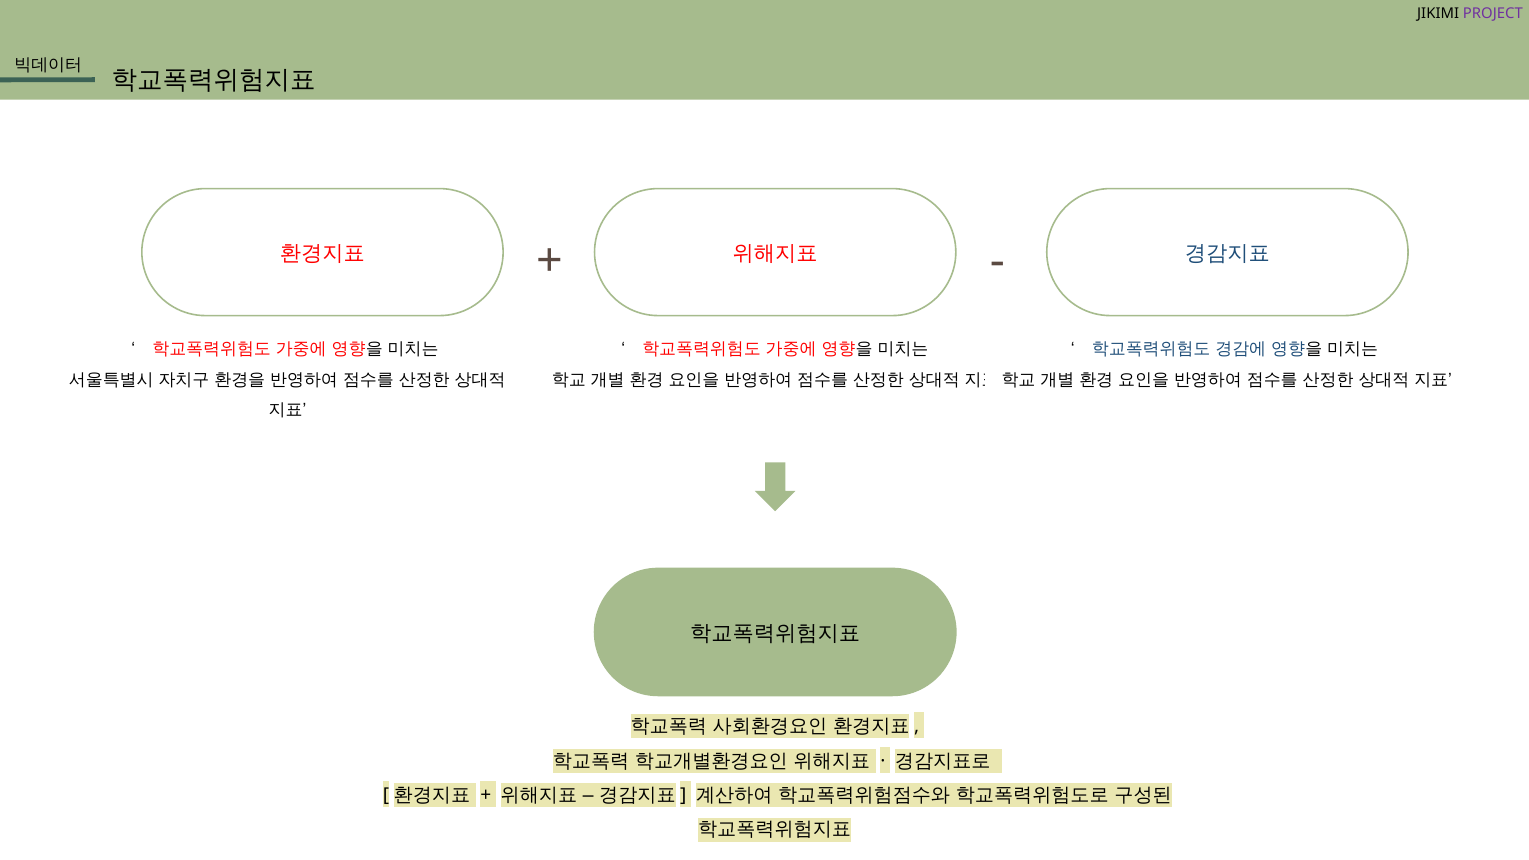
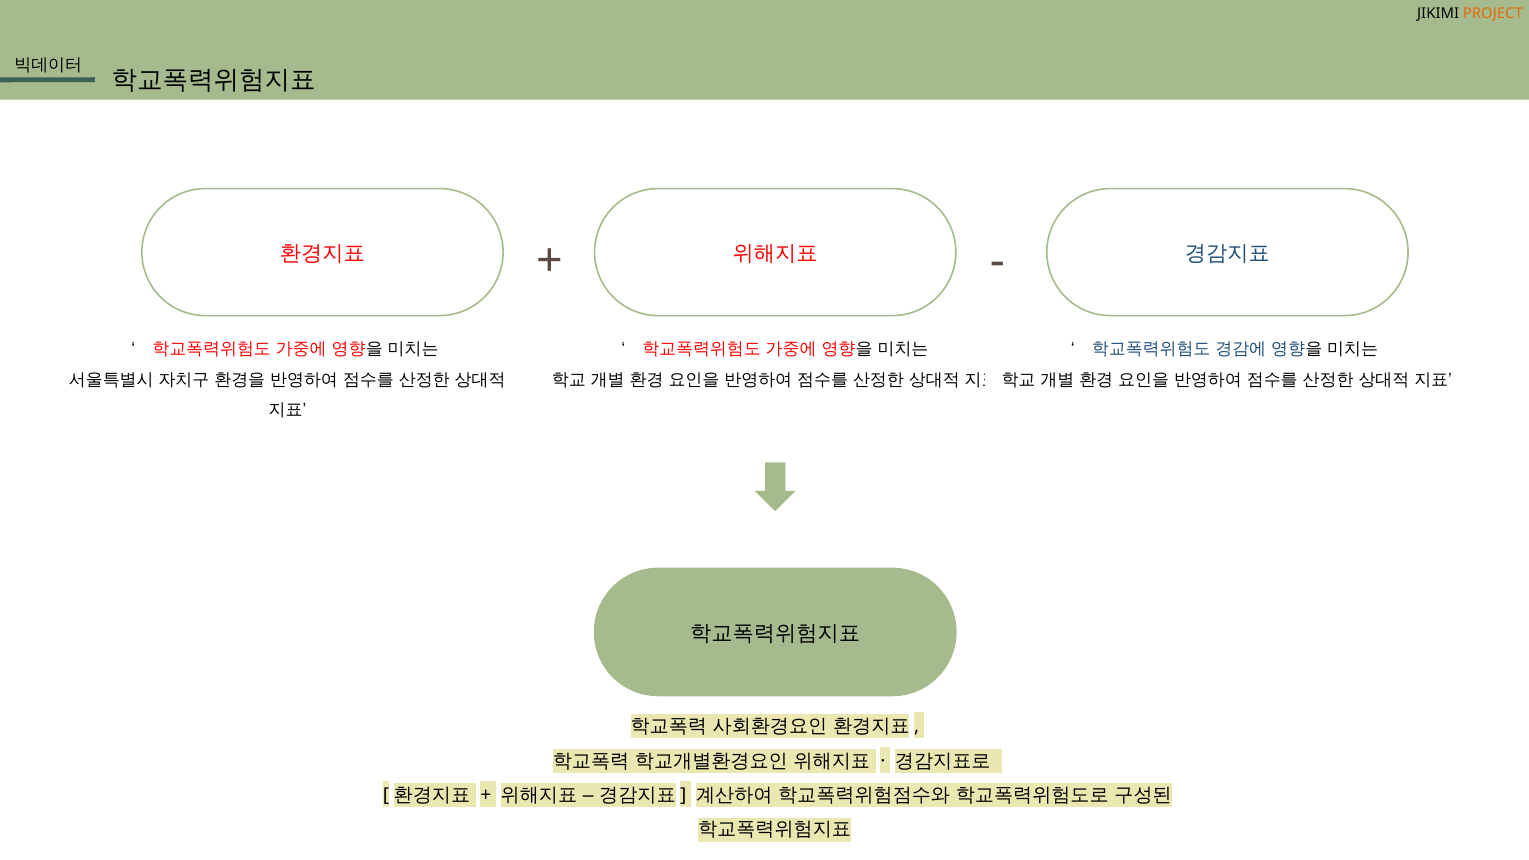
PROJECT colour: purple -> orange (1493, 14)
